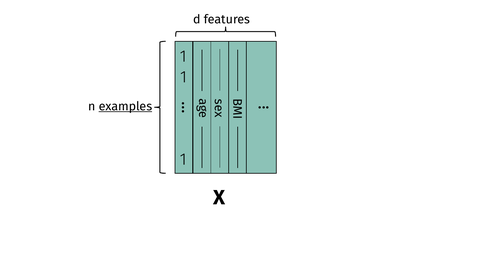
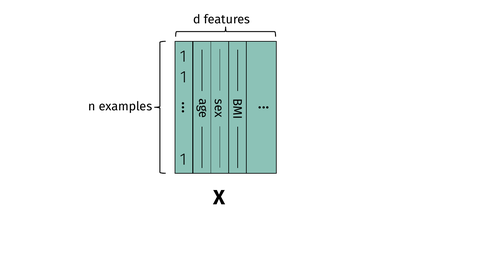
examples underline: present -> none (125, 107)
